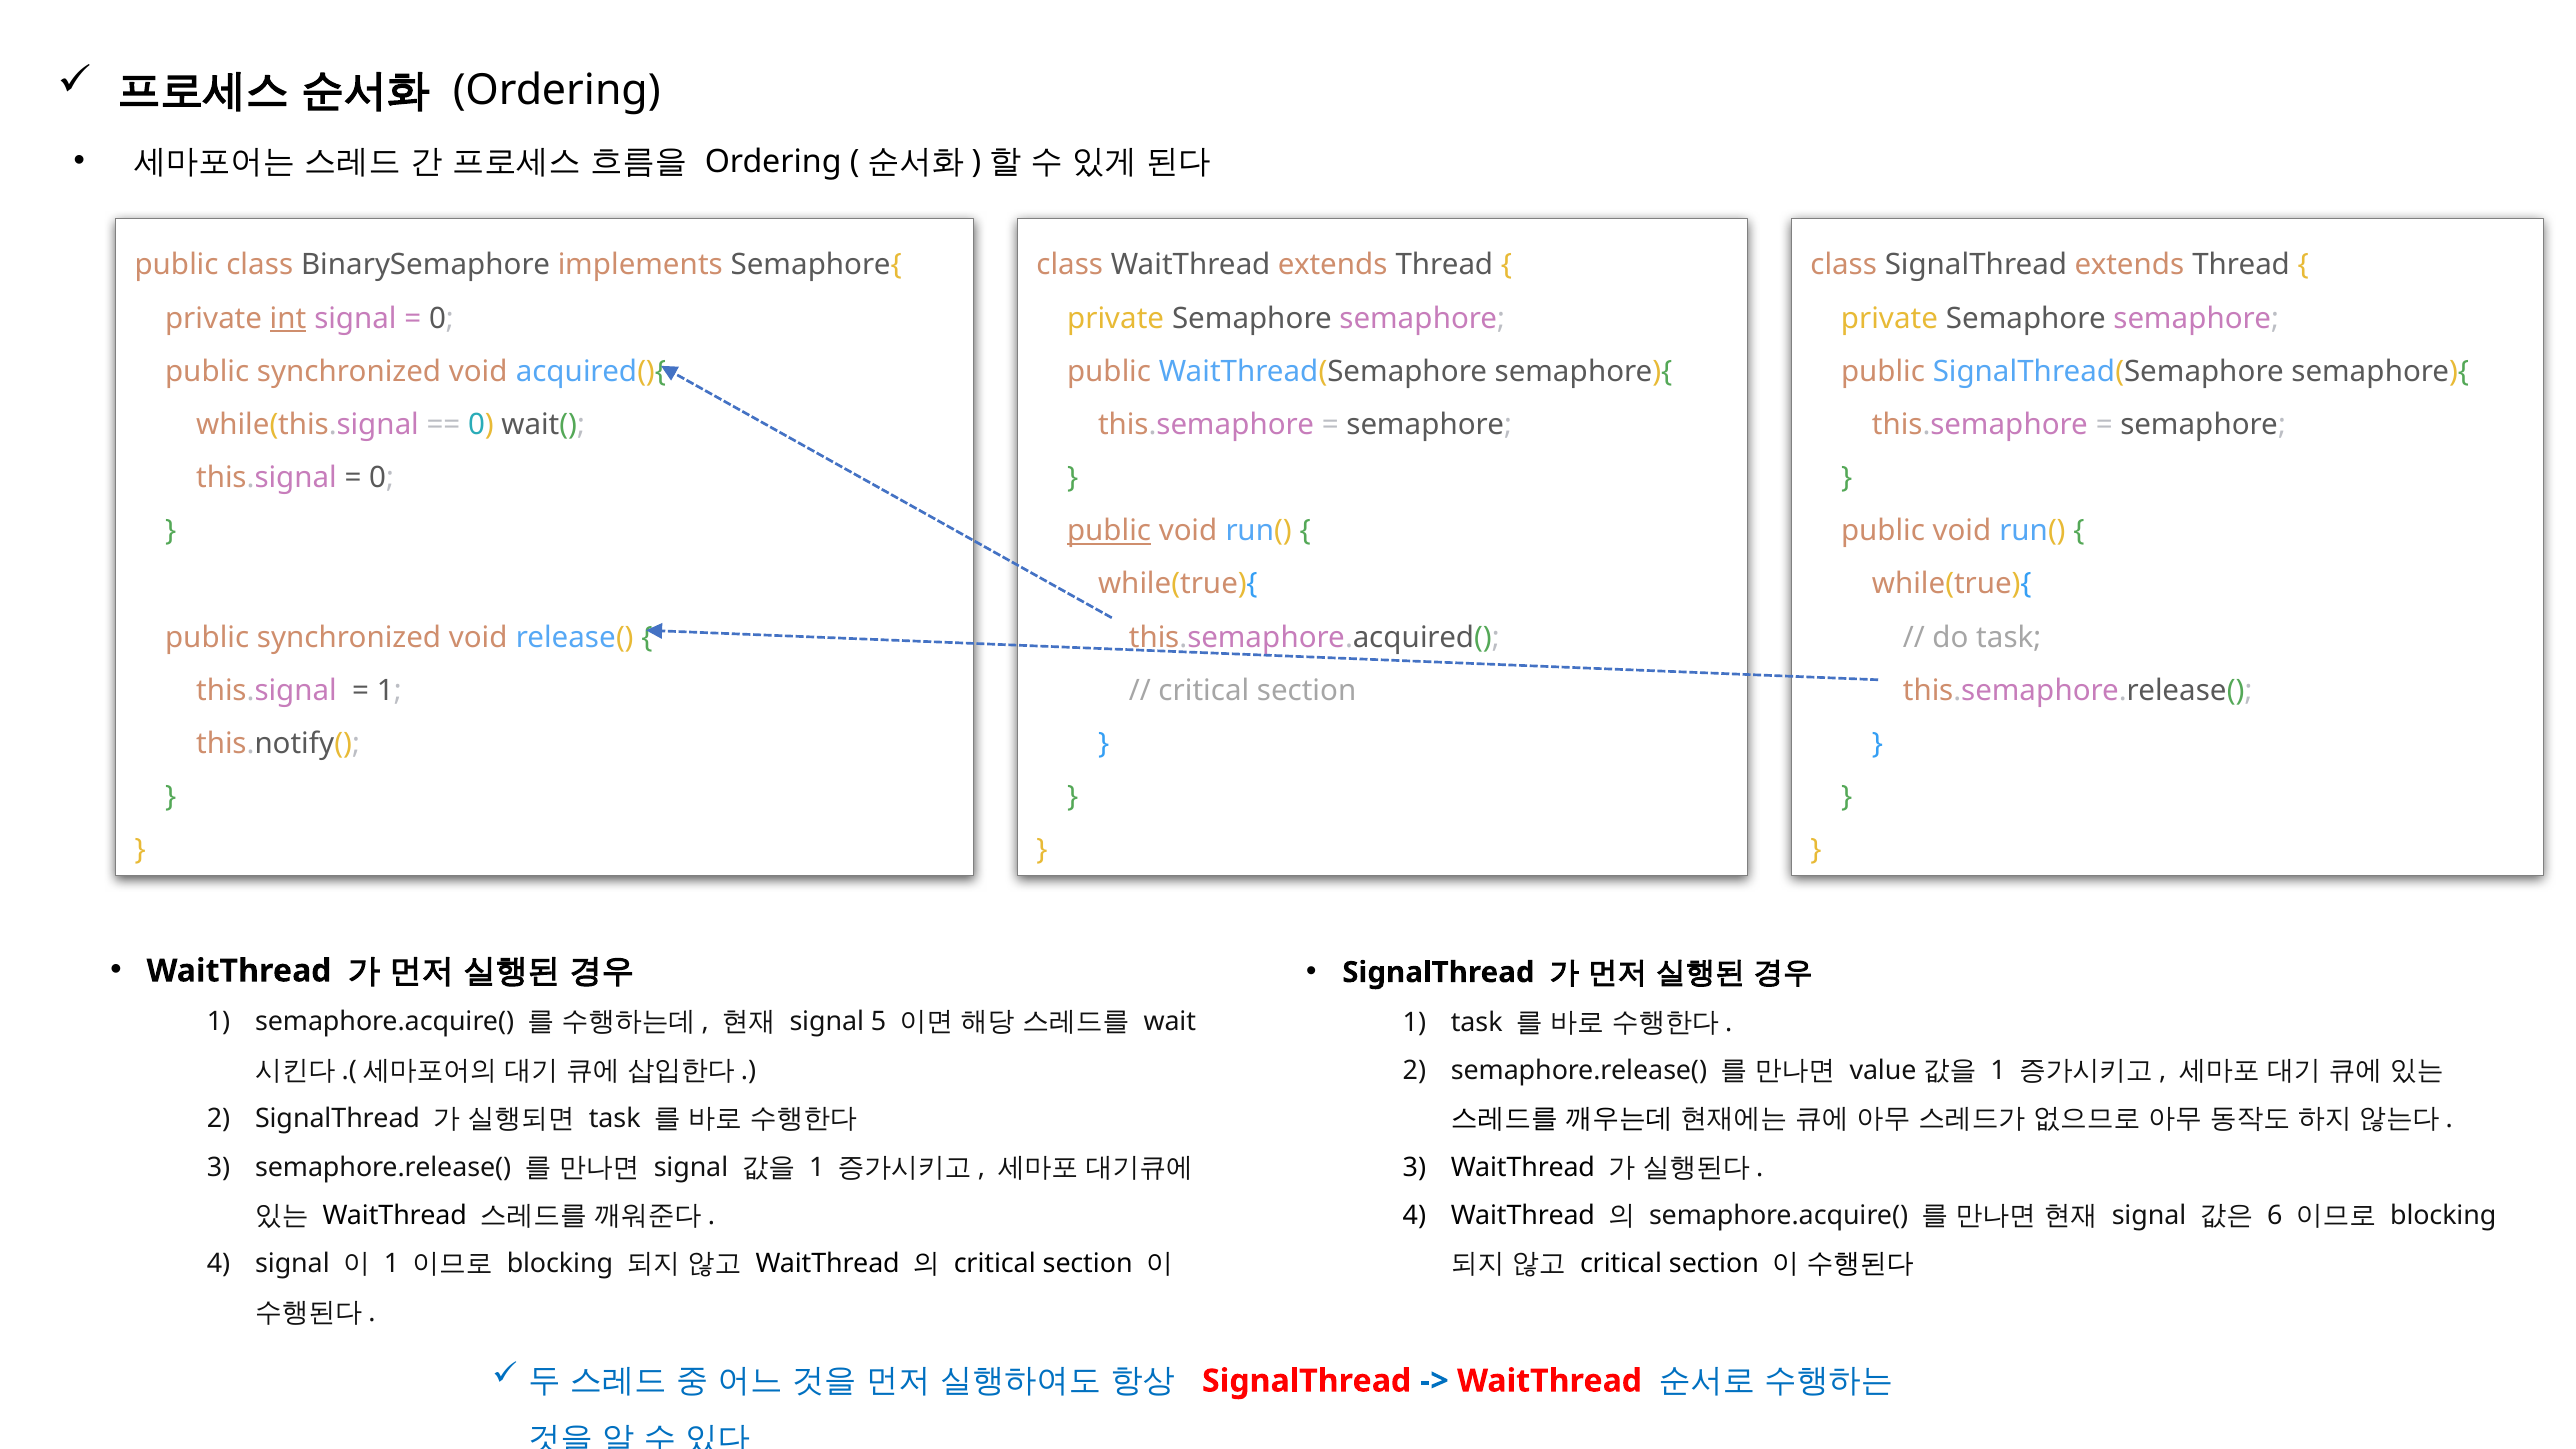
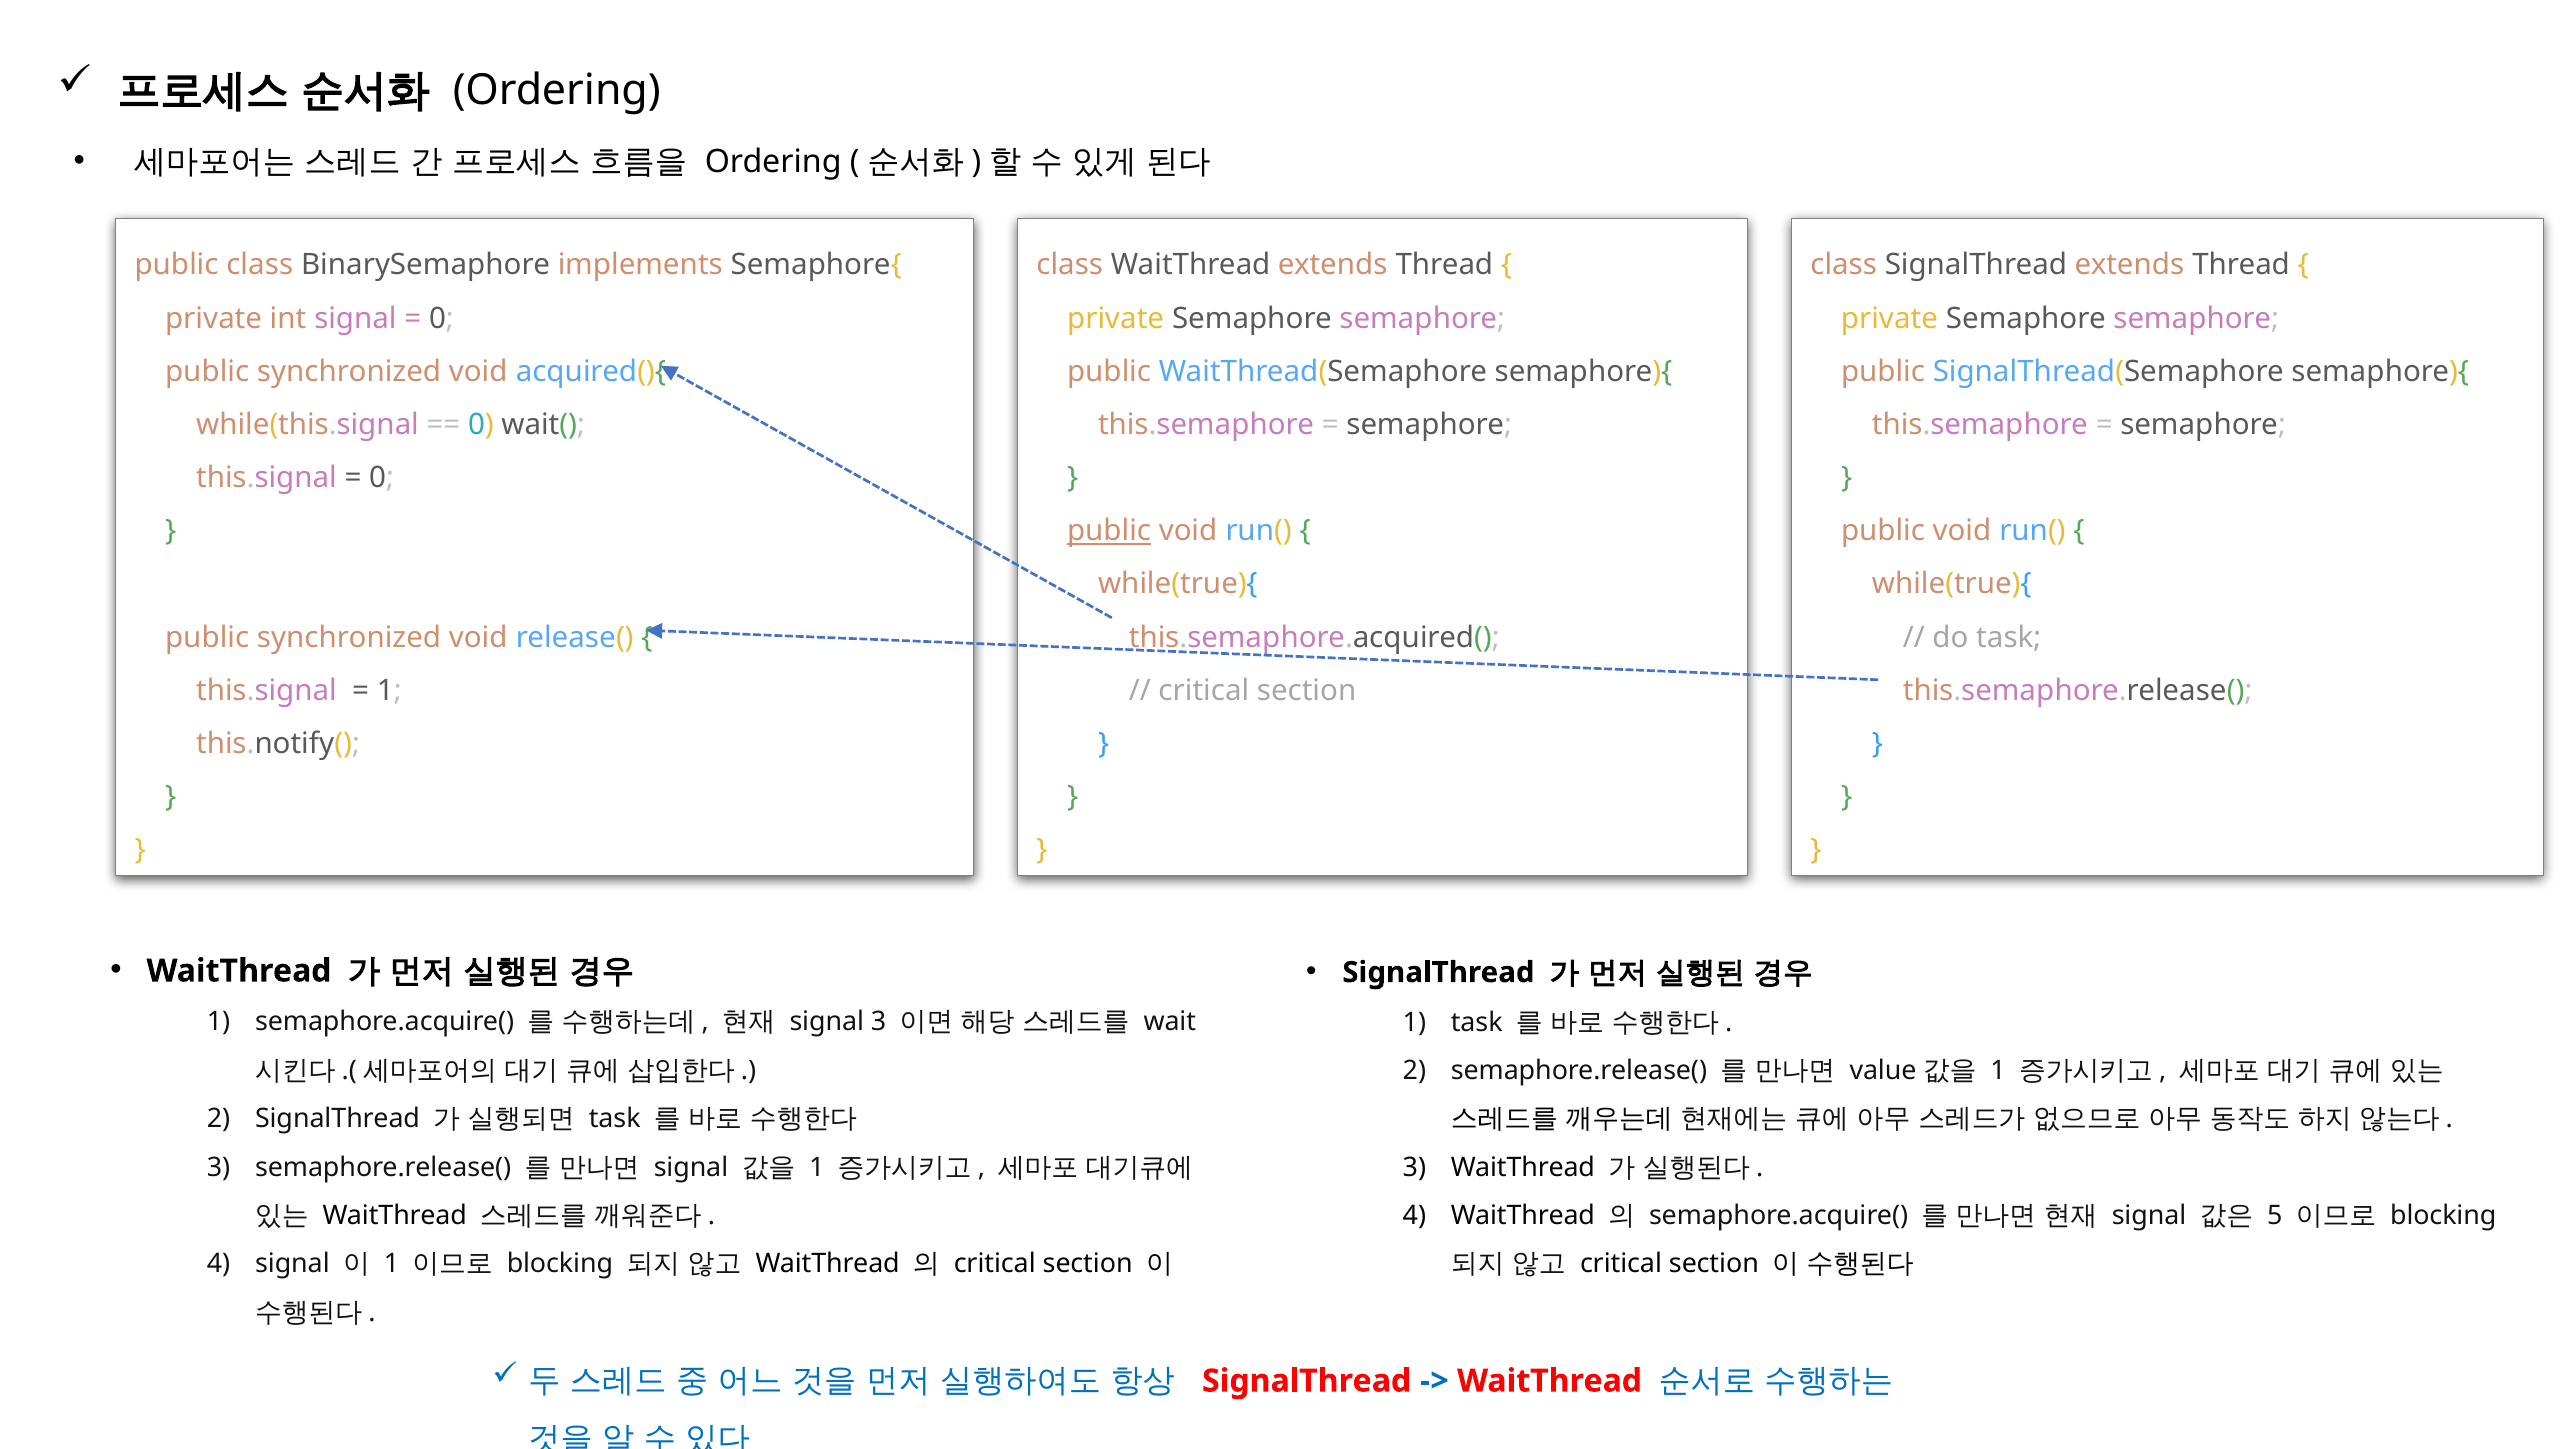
int underline: present -> none (288, 318)
signal 5: 5 -> 3 (879, 1022)
6: 6 -> 5 (2275, 1216)
